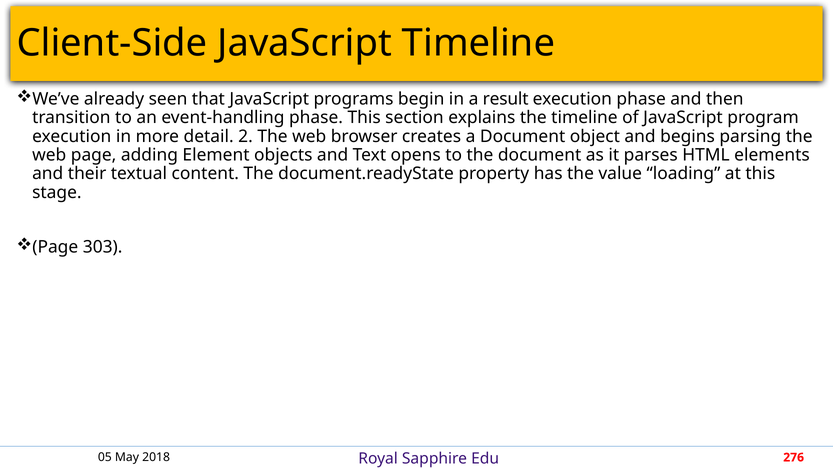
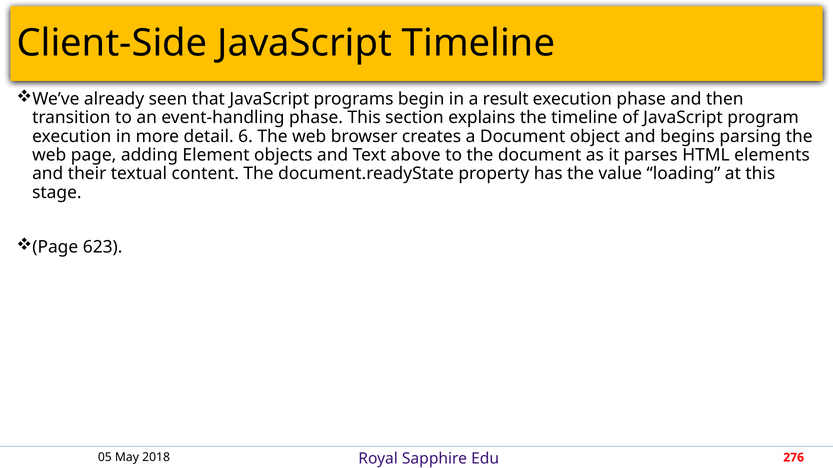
2: 2 -> 6 (246, 136)
opens: opens -> above (416, 155)
303: 303 -> 623 (103, 248)
